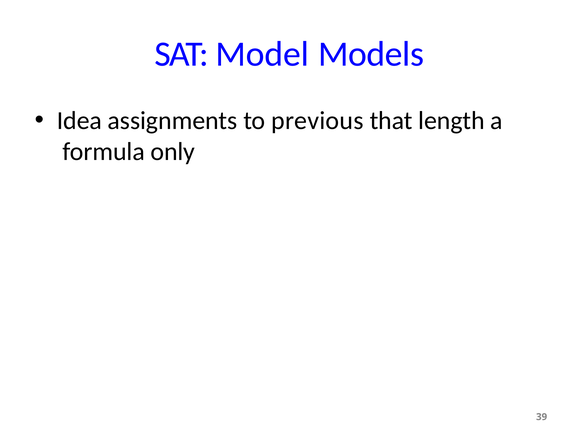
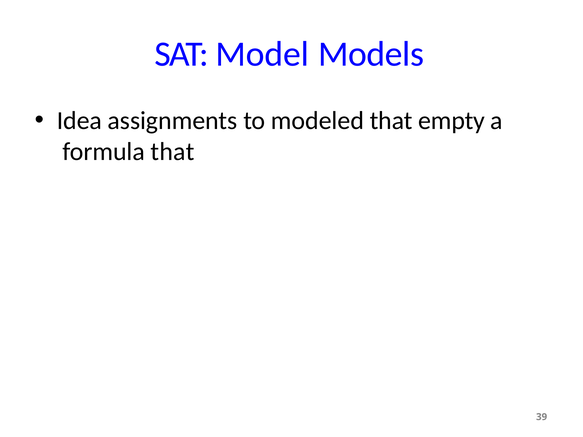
previous: previous -> modeled (317, 121)
length: length -> empty (452, 121)
formula only: only -> that (173, 152)
